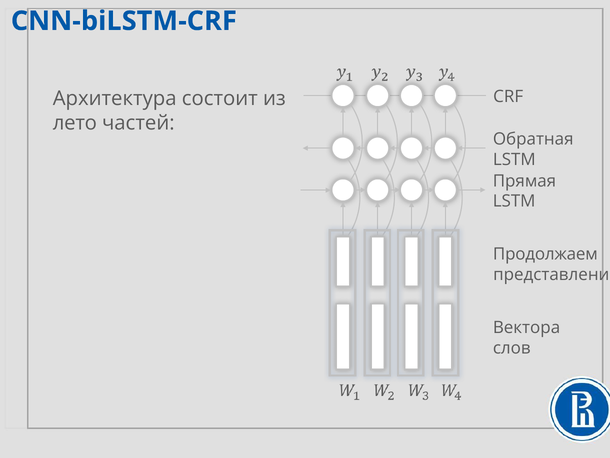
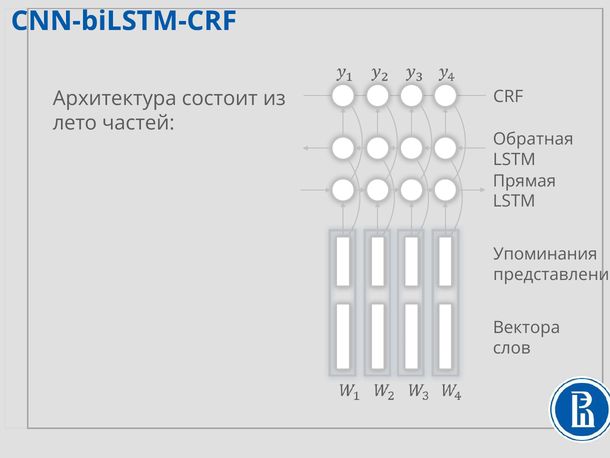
Продолжаем: Продолжаем -> Упоминания (545, 254)
